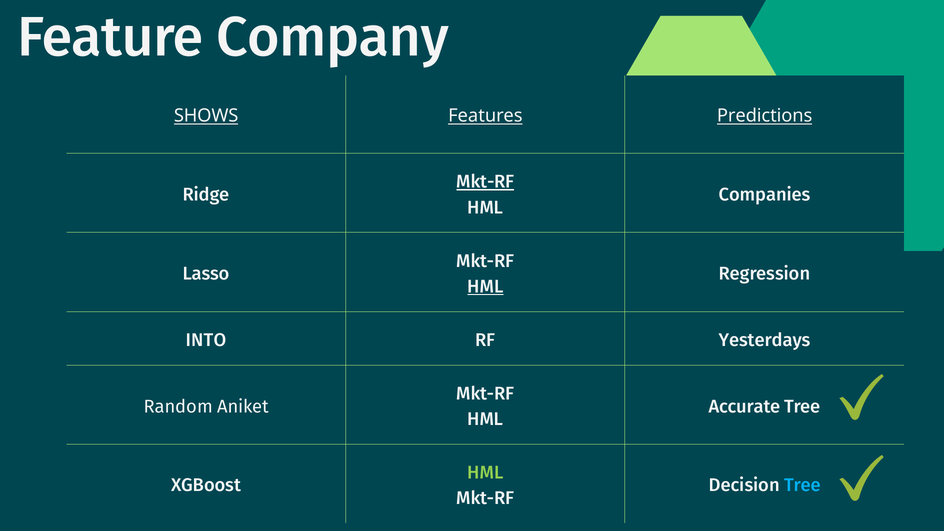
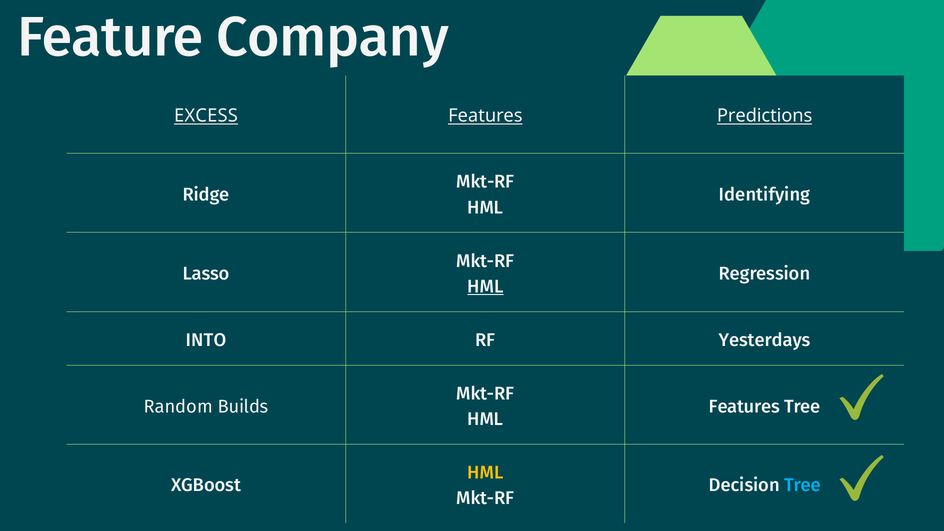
SHOWS: SHOWS -> EXCESS (206, 116)
Mkt-RF underline: present -> none (485, 182)
Companies: Companies -> Identifying (765, 195)
Aniket: Aniket -> Builds (243, 407)
Accurate: Accurate -> Features (744, 407)
HML colour: light green -> yellow (485, 473)
